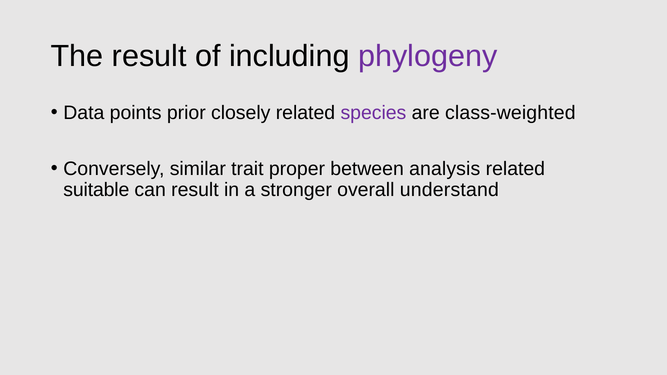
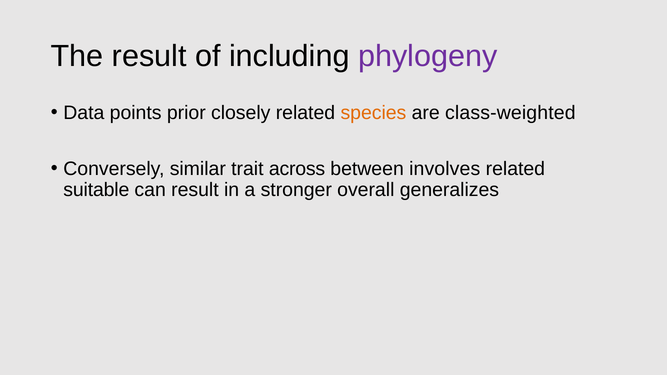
species colour: purple -> orange (373, 113)
proper: proper -> across (297, 169)
analysis: analysis -> involves (445, 169)
understand: understand -> generalizes (449, 190)
